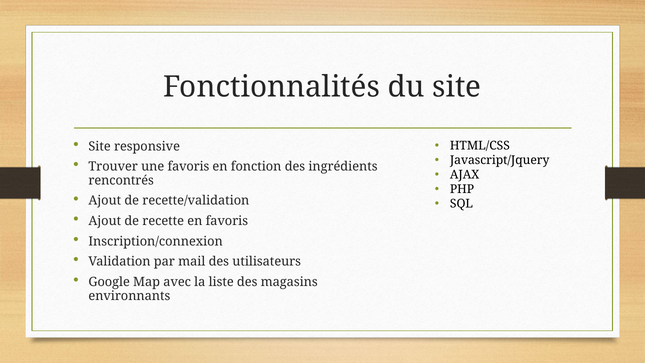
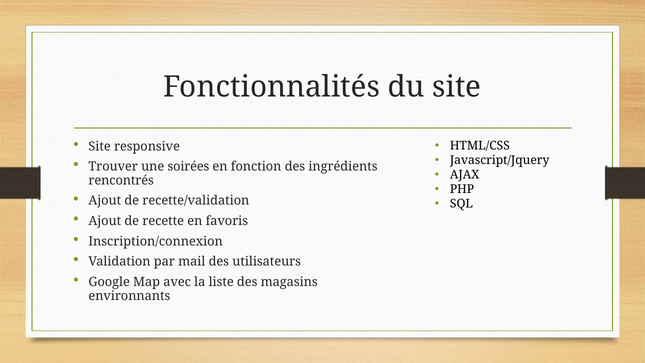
une favoris: favoris -> soirées (188, 167)
